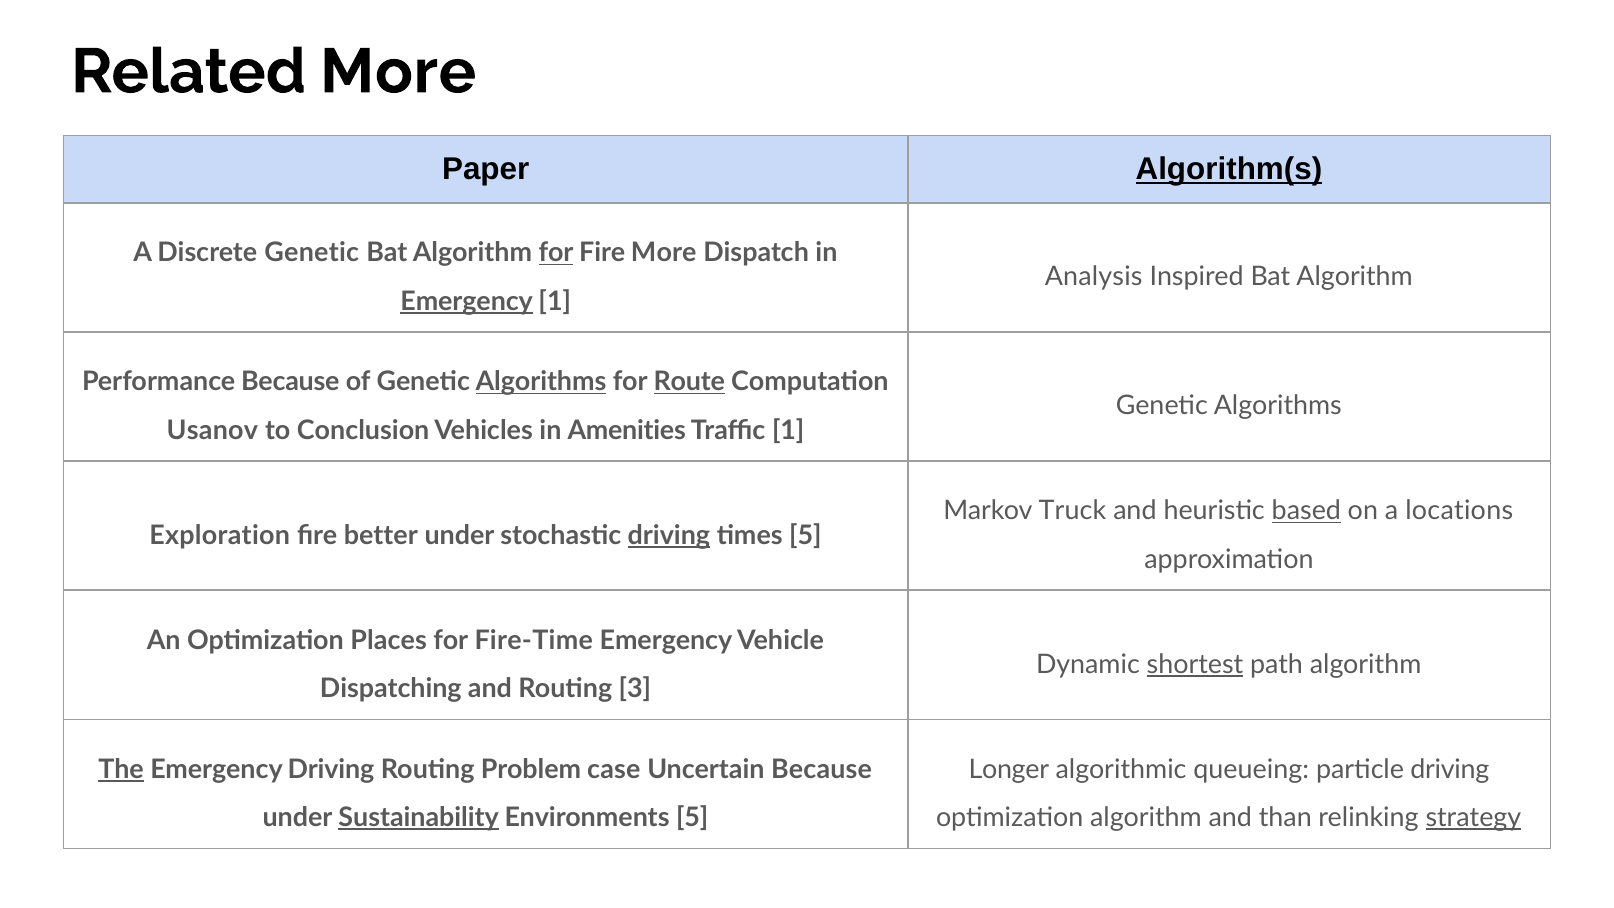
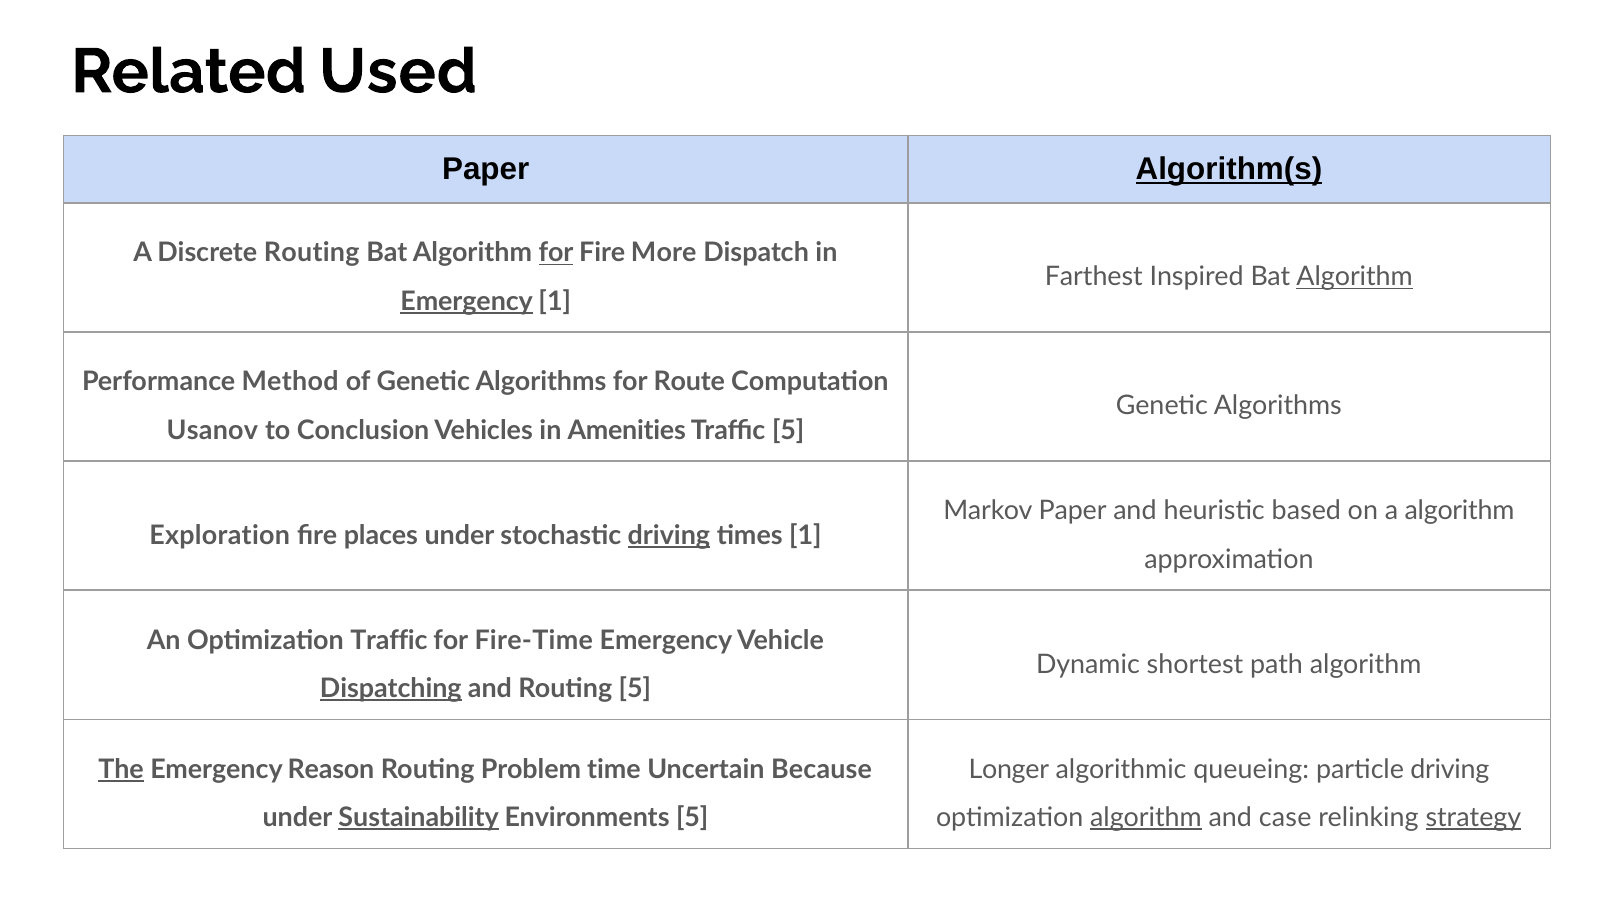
Related More: More -> Used (398, 72)
Discrete Genetic: Genetic -> Routing (312, 253)
Analysis: Analysis -> Farthest (1094, 277)
Algorithm underline: none -> present (1355, 277)
Performance Because: Because -> Method (290, 382)
Algorithms underline: present -> none (541, 382)
Route underline: present -> none (689, 382)
Traffic 1: 1 -> 5 (788, 430)
Markov Truck: Truck -> Paper (1073, 511)
based underline: present -> none (1306, 511)
a locations: locations -> algorithm (1459, 511)
better: better -> places (381, 535)
times 5: 5 -> 1 (805, 535)
Optimization Places: Places -> Traffic (389, 640)
shortest underline: present -> none (1195, 664)
Dispatching underline: none -> present (391, 689)
Routing 3: 3 -> 5 (635, 689)
Emergency Driving: Driving -> Reason (331, 769)
case: case -> time (614, 769)
algorithm underline: none -> present (1146, 818)
than: than -> case (1285, 818)
